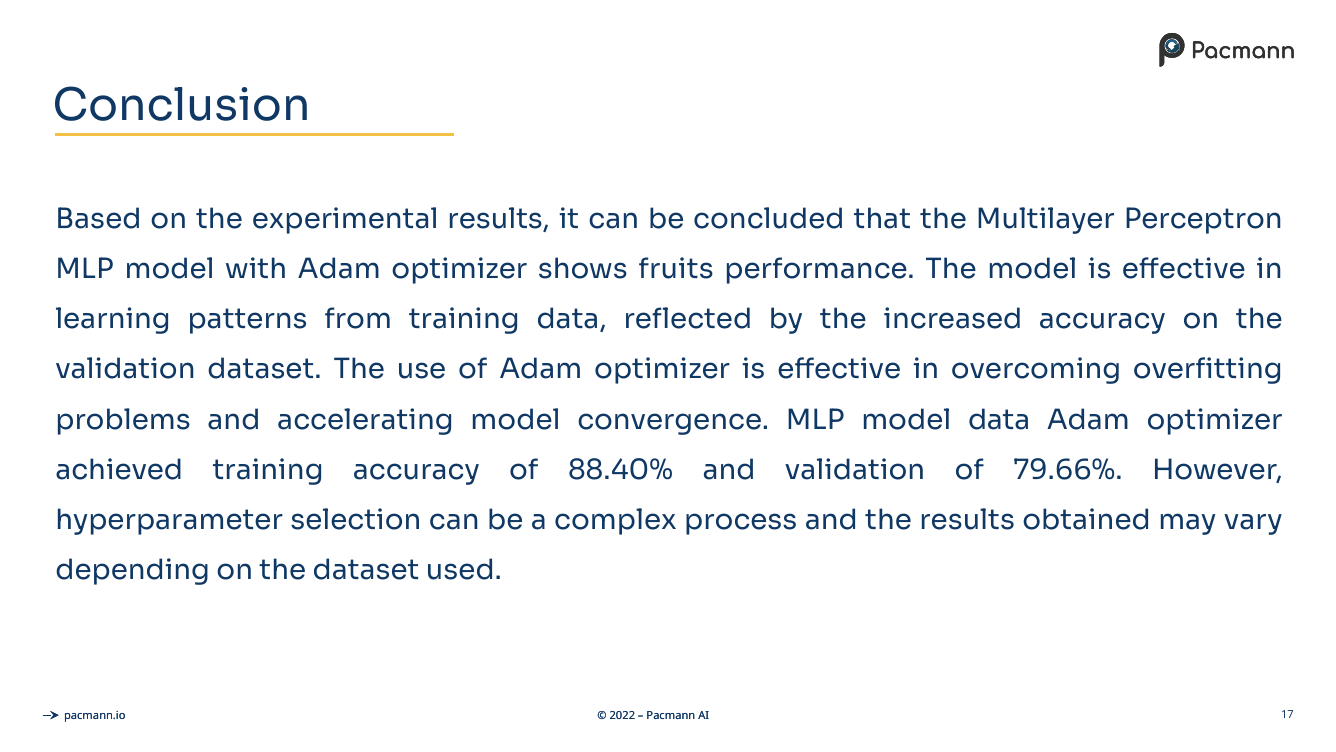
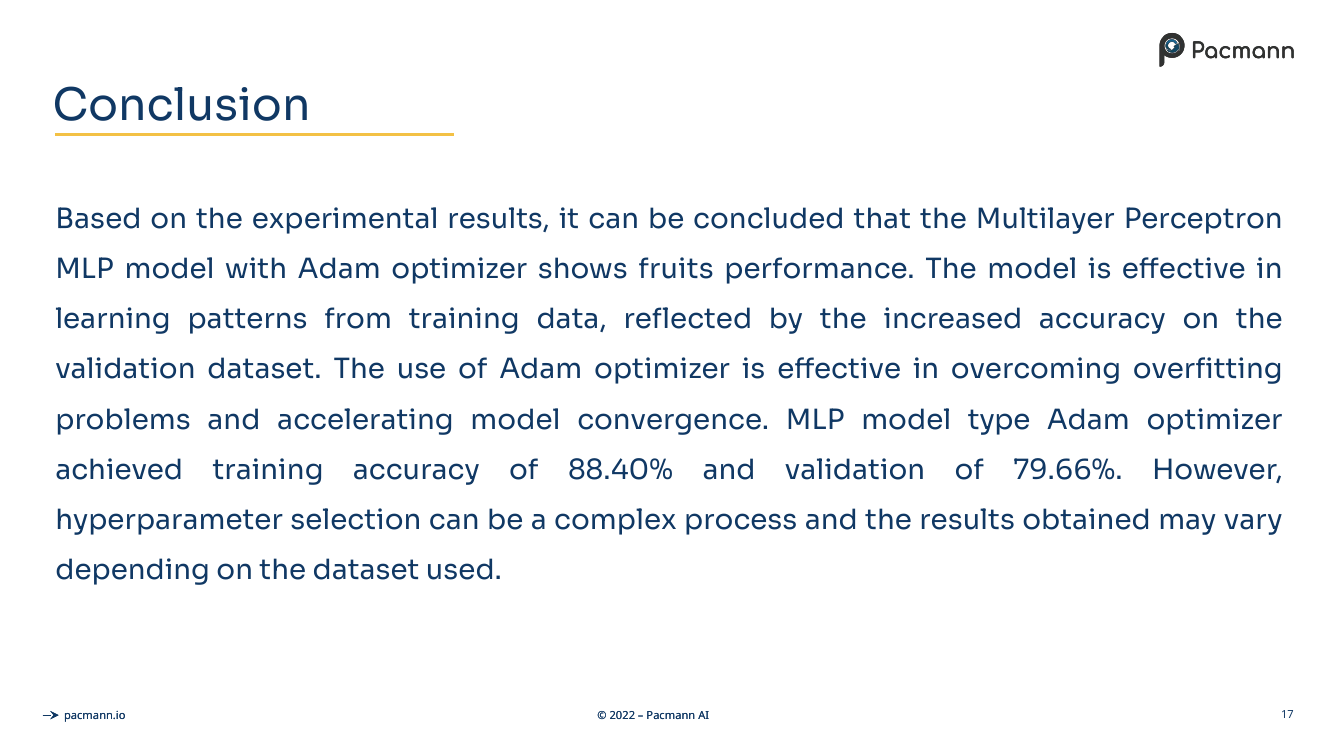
model data: data -> type (999, 420)
